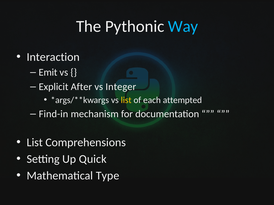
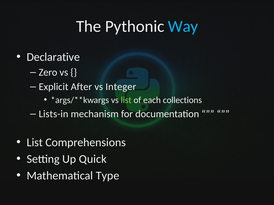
Interaction: Interaction -> Declarative (53, 57)
Emit: Emit -> Zero (48, 73)
list colour: yellow -> light green (126, 100)
attempted: attempted -> collections (182, 100)
Find-in: Find-in -> Lists-in (54, 114)
